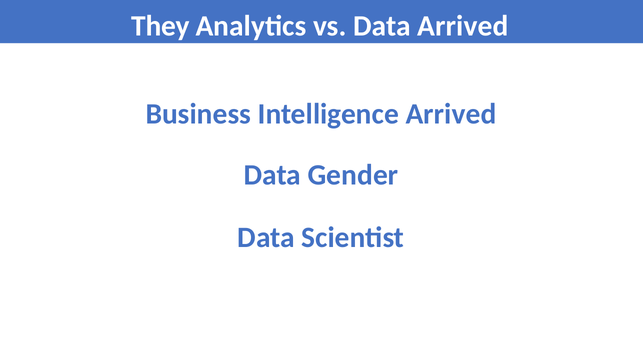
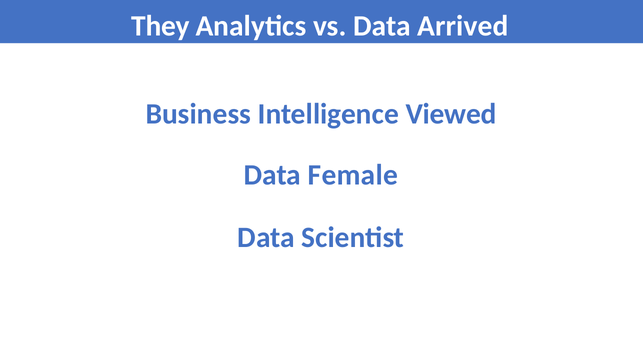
Intelligence Arrived: Arrived -> Viewed (451, 114)
Gender: Gender -> Female (353, 175)
